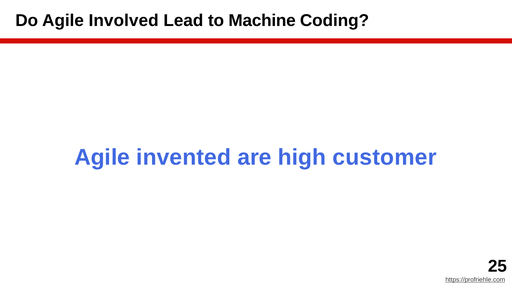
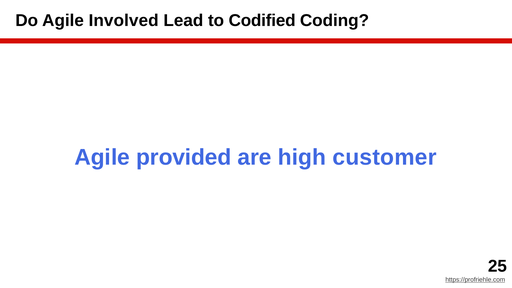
Machine: Machine -> Codified (262, 20)
invented: invented -> provided (184, 157)
